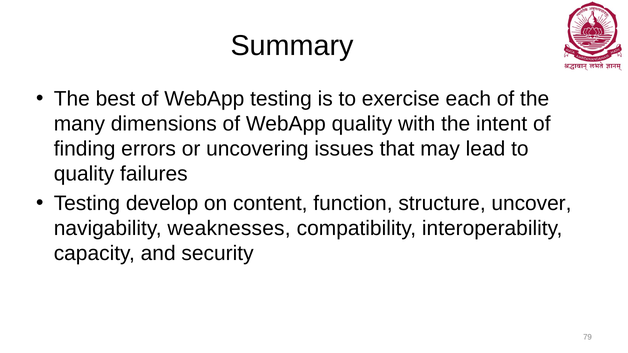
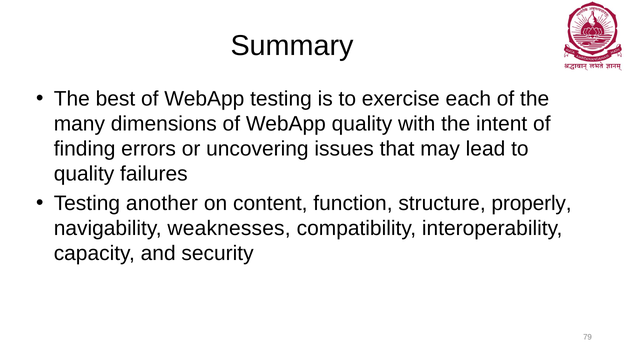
develop: develop -> another (162, 204)
uncover: uncover -> properly (532, 204)
